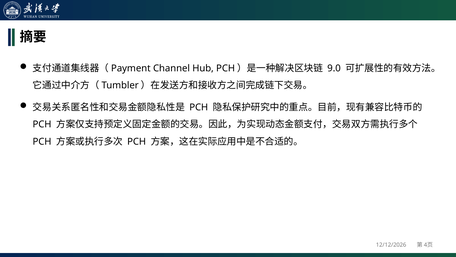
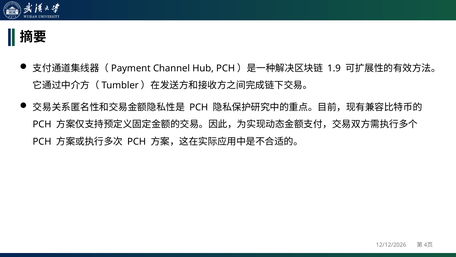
9.0: 9.0 -> 1.9 (334, 68)
